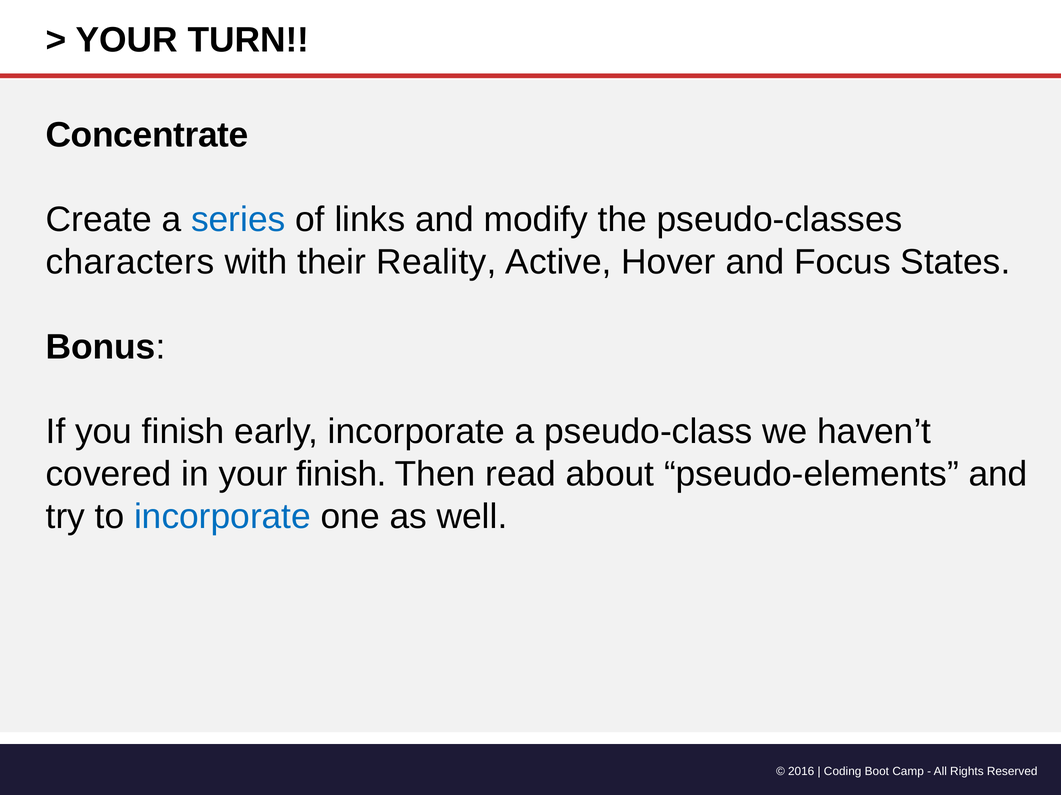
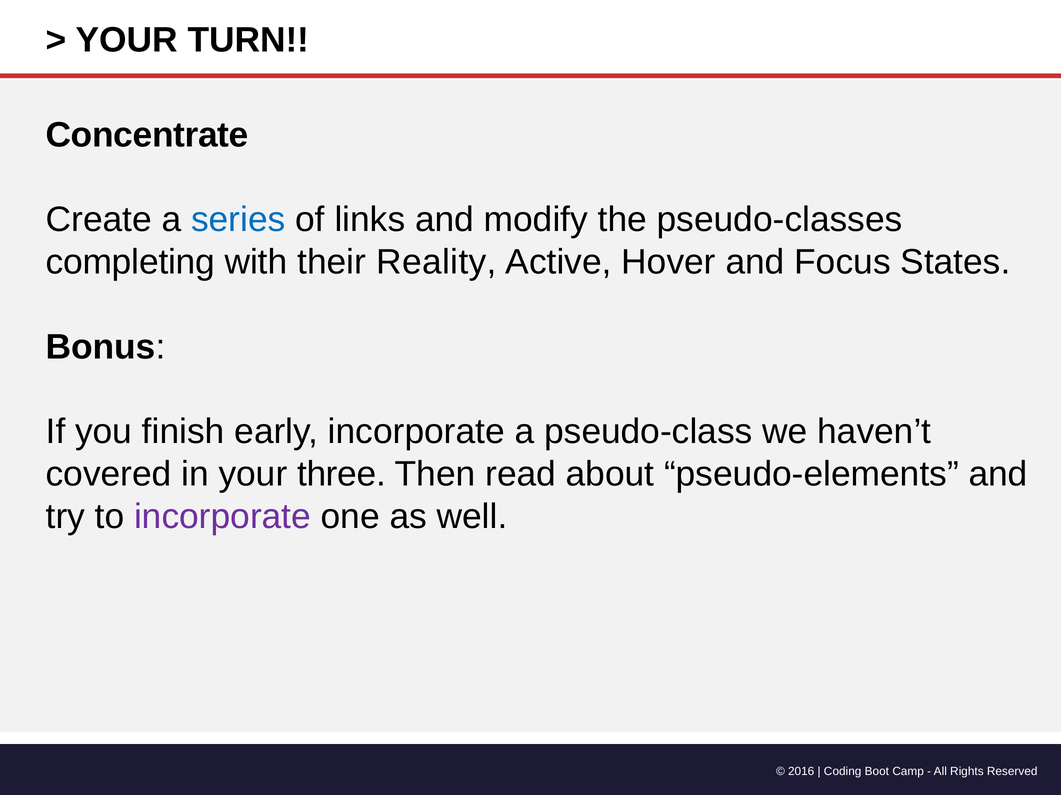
characters: characters -> completing (130, 262)
your finish: finish -> three (342, 475)
incorporate colour: blue -> purple (223, 517)
